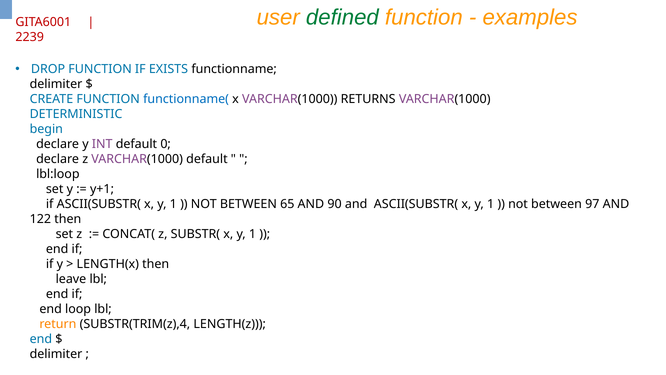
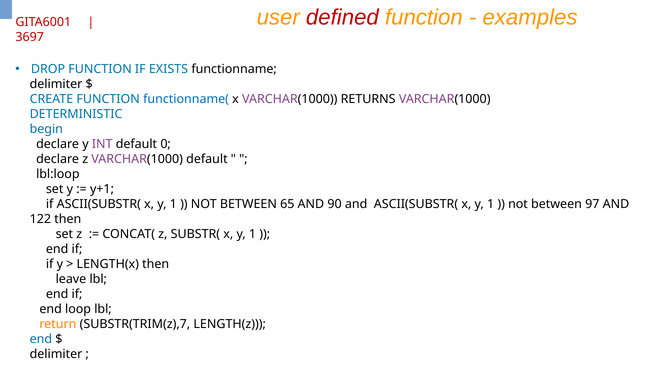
defined colour: green -> red (342, 17)
2239: 2239 -> 3697 (30, 37)
SUBSTR(TRIM(z),4: SUBSTR(TRIM(z),4 -> SUBSTR(TRIM(z),7 (135, 324)
